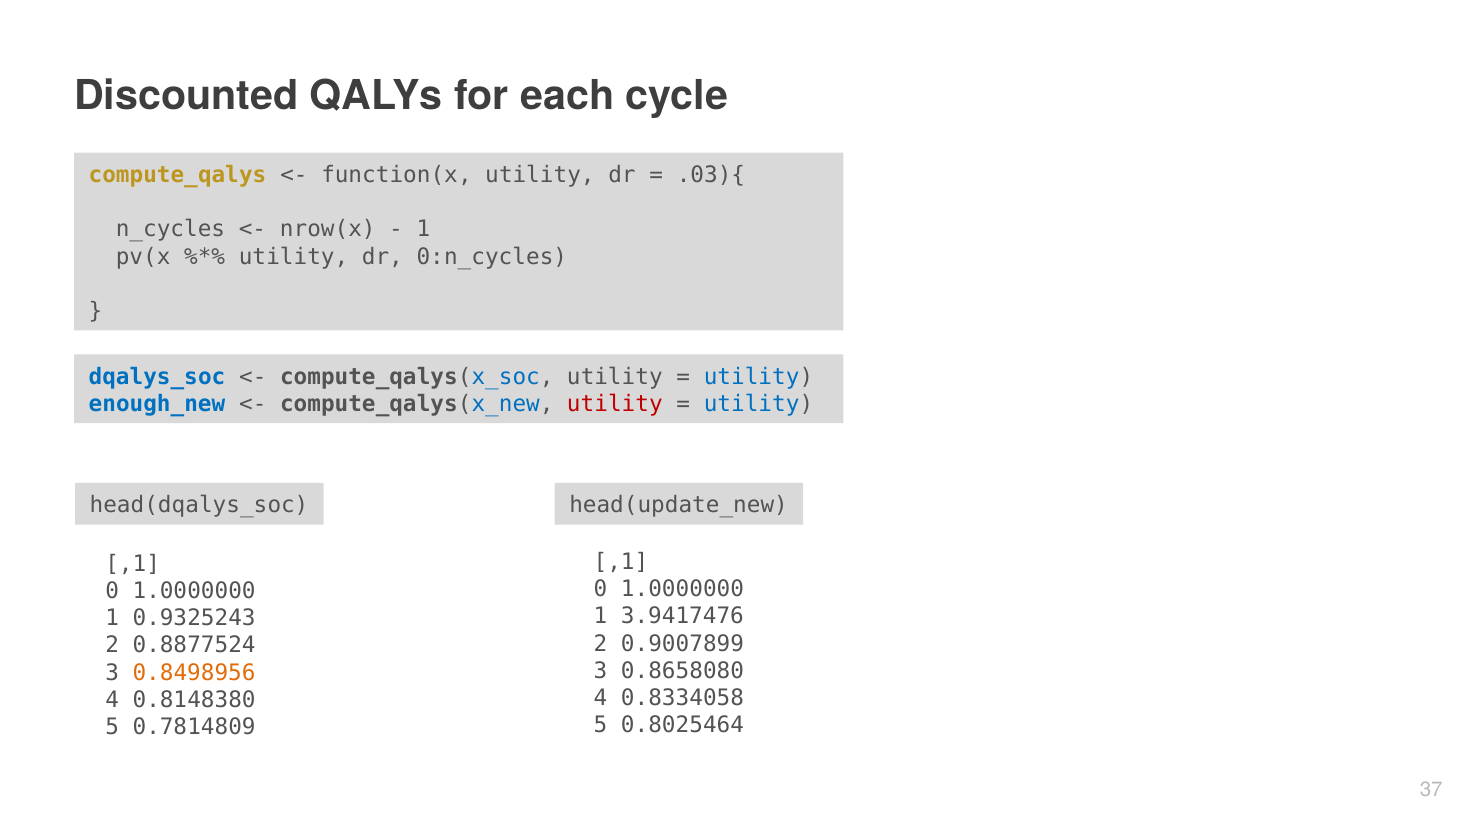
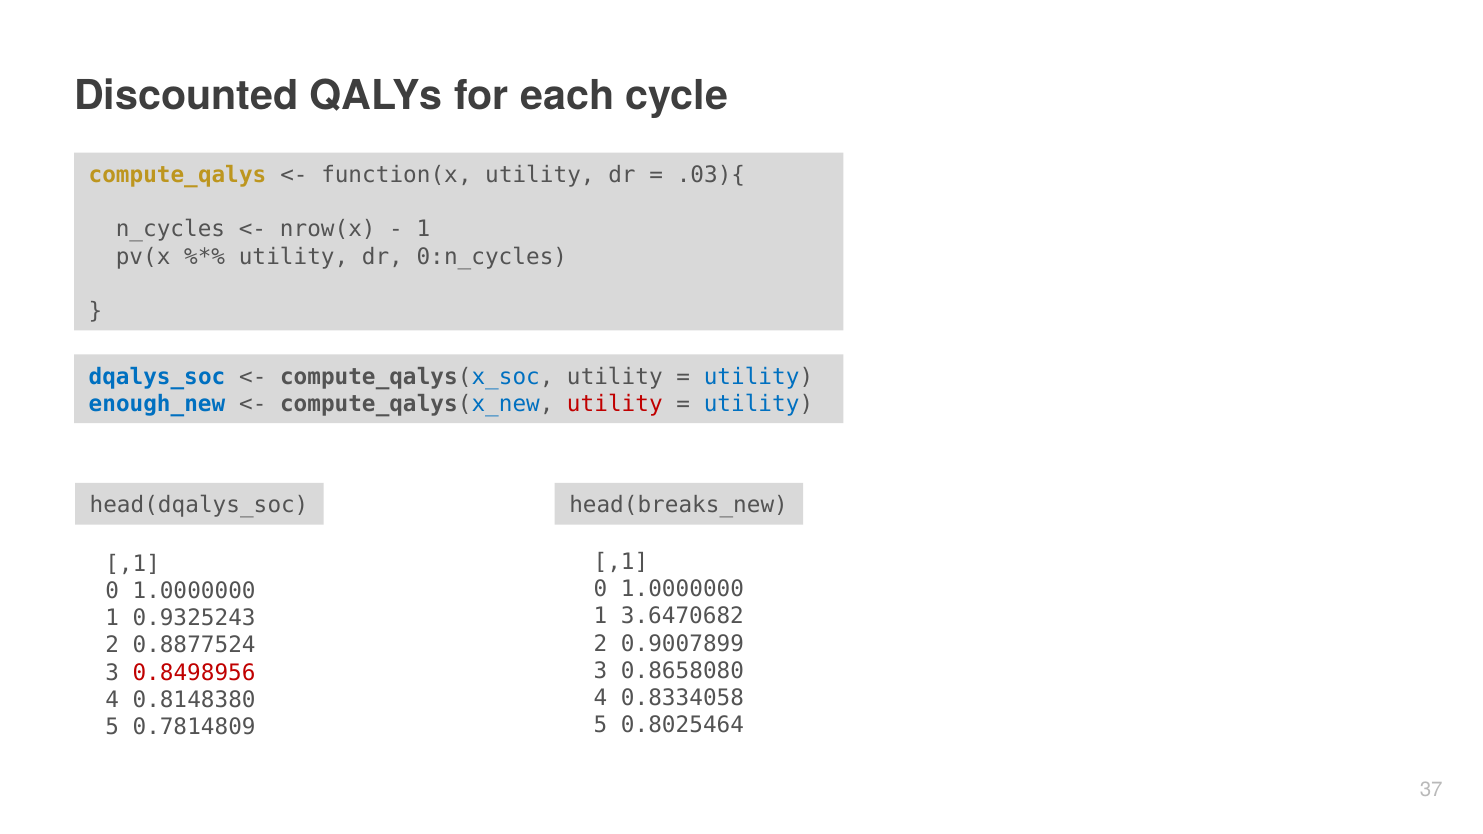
head(update_new: head(update_new -> head(breaks_new (679, 506)
3.9417476: 3.9417476 -> 3.6470682 (682, 616)
0.8498956 colour: orange -> red (194, 673)
